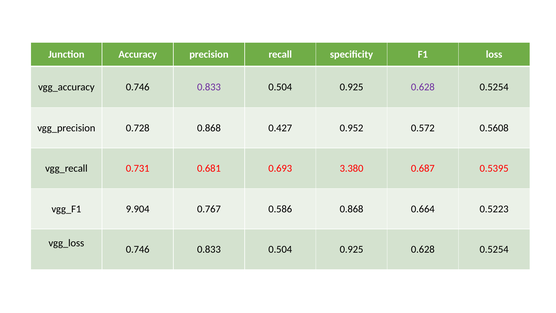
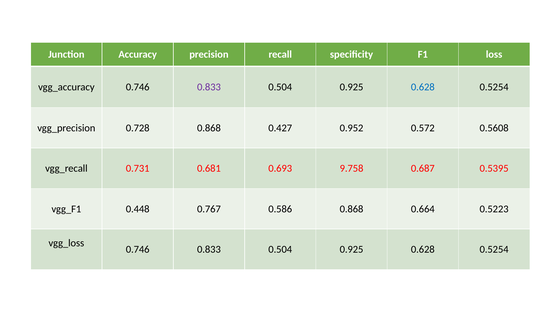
0.628 colour: purple -> blue (423, 87)
3.380: 3.380 -> 9.758 (352, 168)
9.904: 9.904 -> 0.448 (138, 209)
